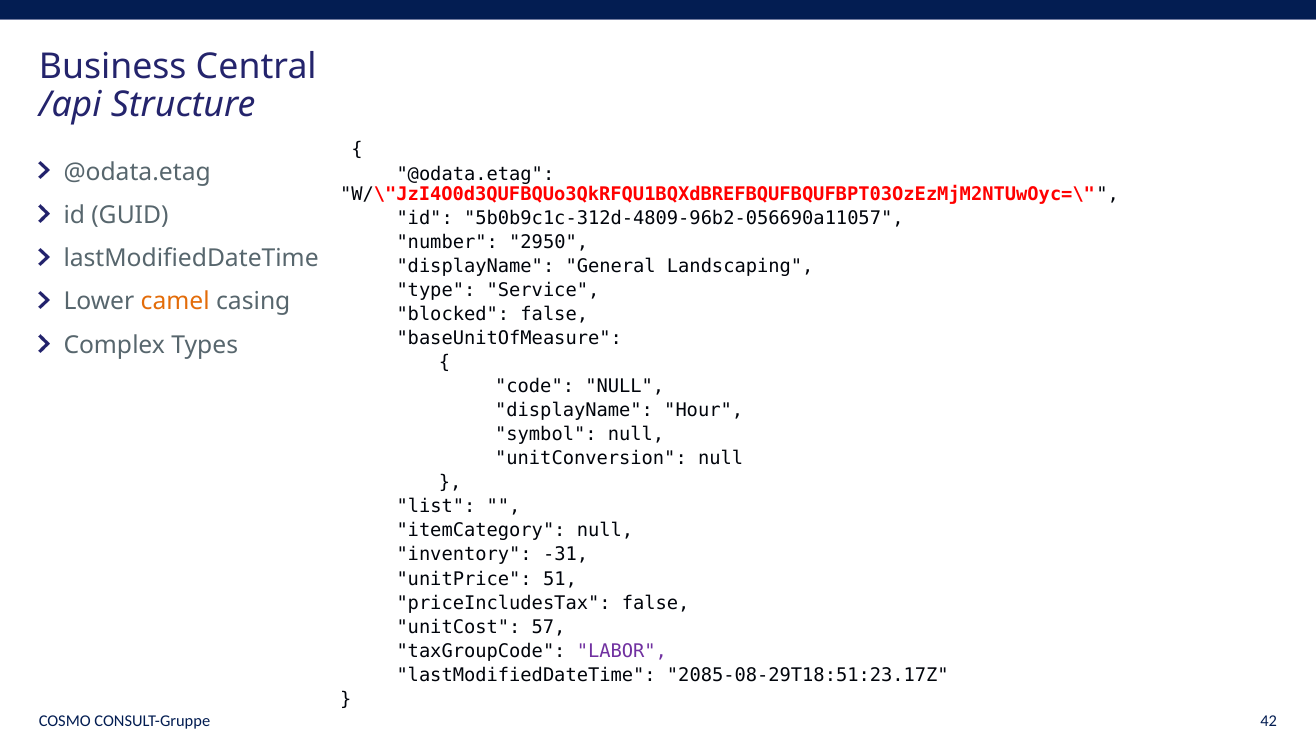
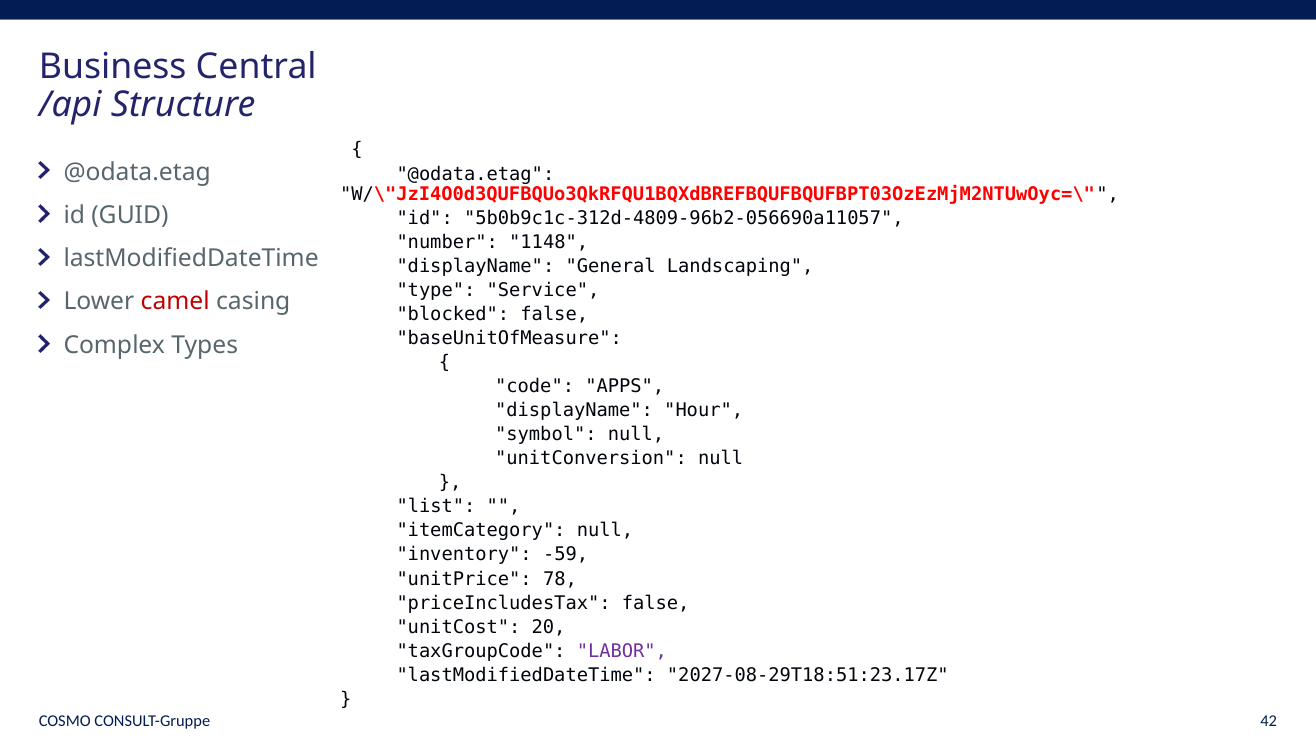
2950: 2950 -> 1148 (549, 242)
camel colour: orange -> red (175, 302)
code NULL: NULL -> APPS (625, 387)
-31: -31 -> -59 (566, 555)
51: 51 -> 78 (560, 579)
57: 57 -> 20 (549, 627)
2085-08-29T18:51:23.17Z: 2085-08-29T18:51:23.17Z -> 2027-08-29T18:51:23.17Z (808, 675)
